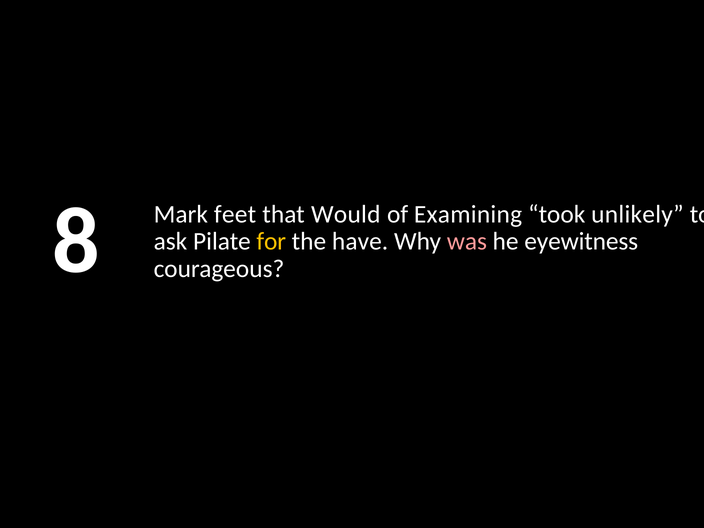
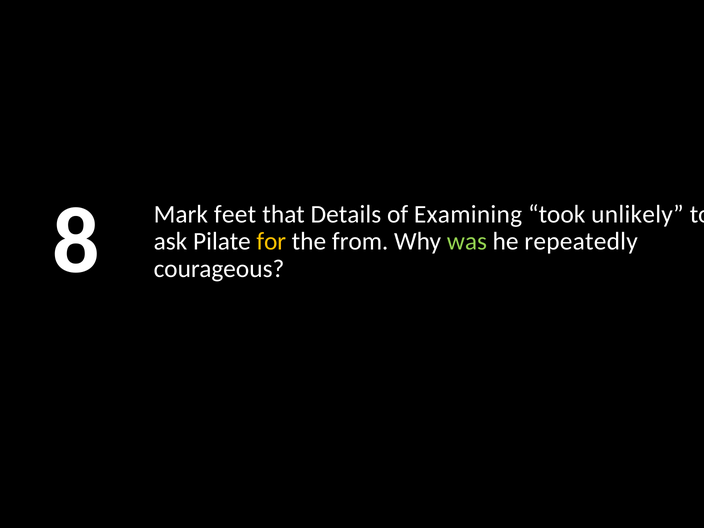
Would: Would -> Details (346, 214)
have: have -> from (360, 242)
was colour: pink -> light green (467, 242)
eyewitness: eyewitness -> repeatedly (581, 242)
